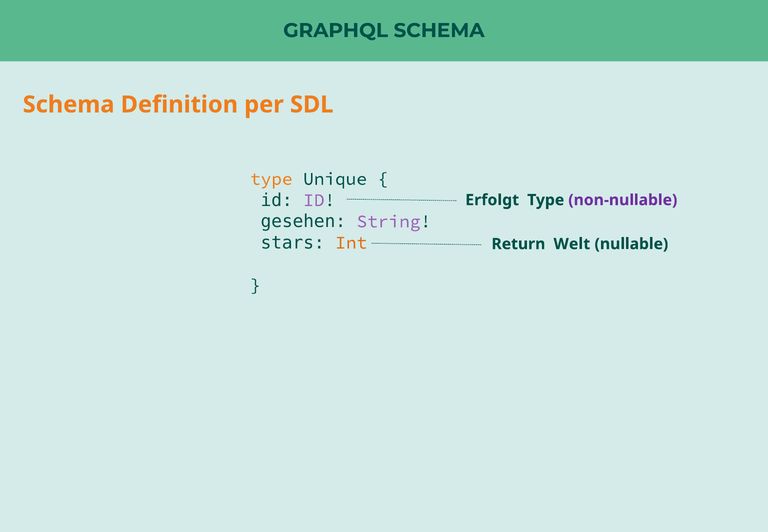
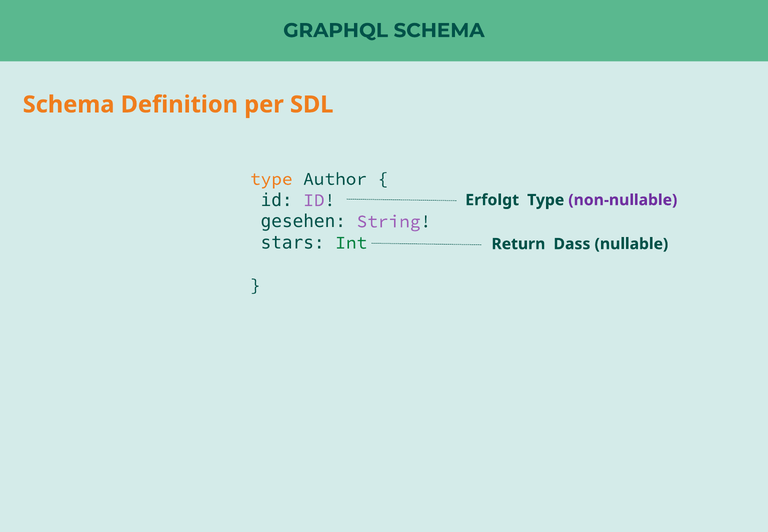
Unique: Unique -> Author (335, 179)
Int colour: orange -> green (351, 243)
Welt: Welt -> Dass (572, 244)
